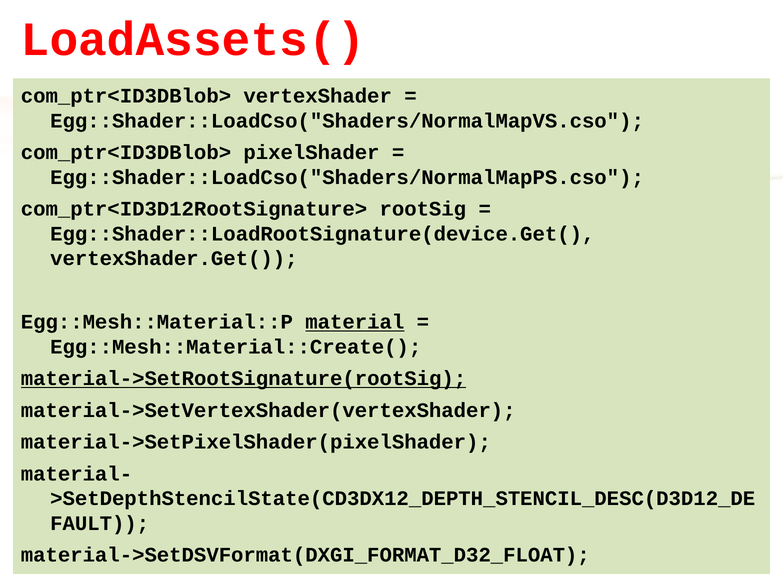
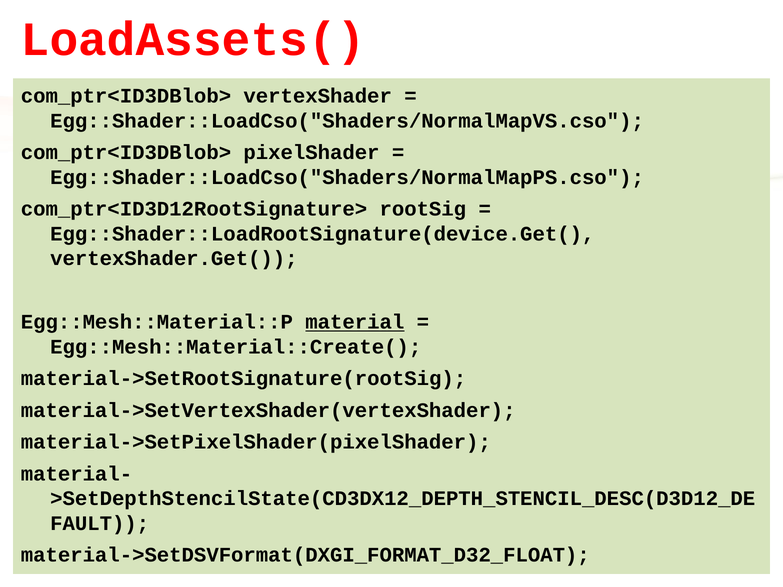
material->SetRootSignature(rootSig underline: present -> none (244, 379)
